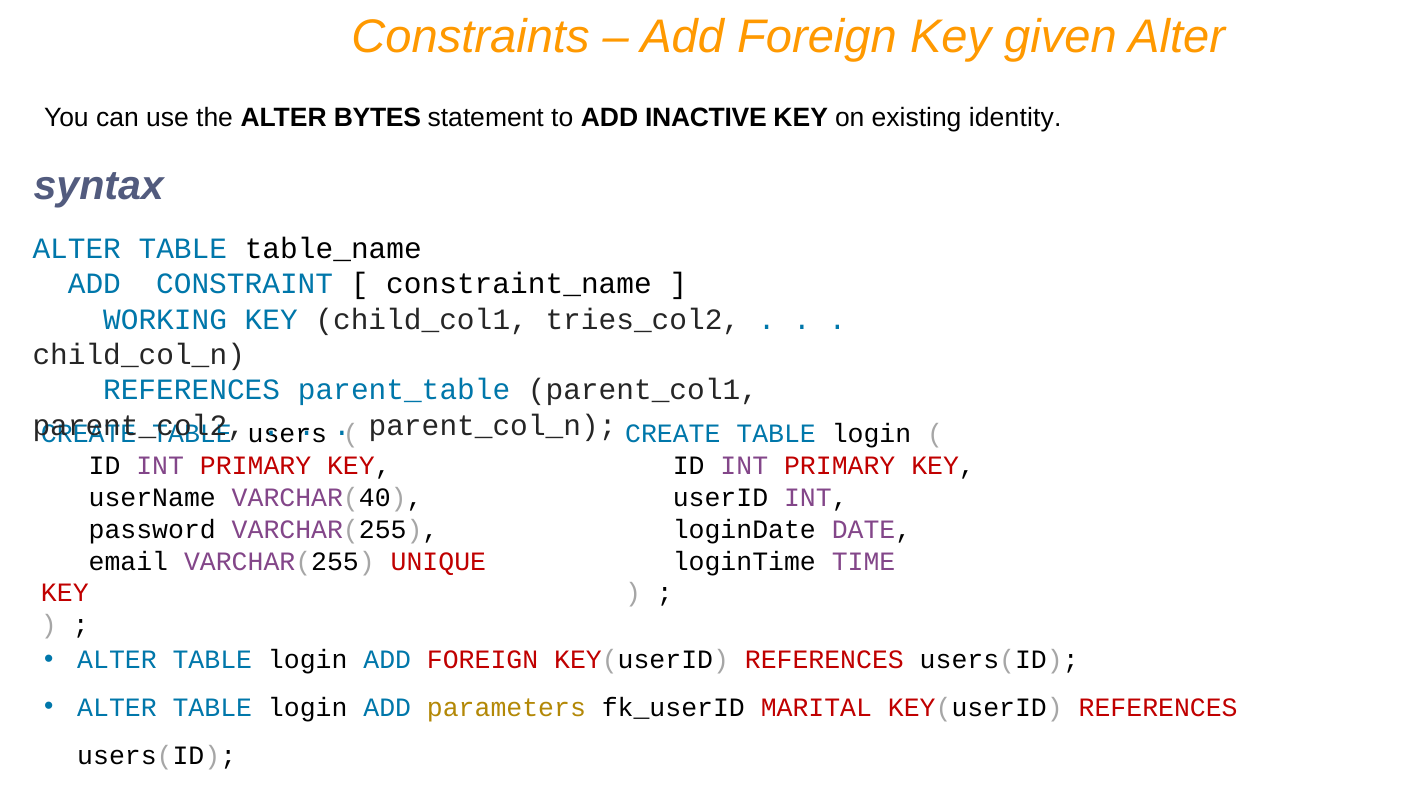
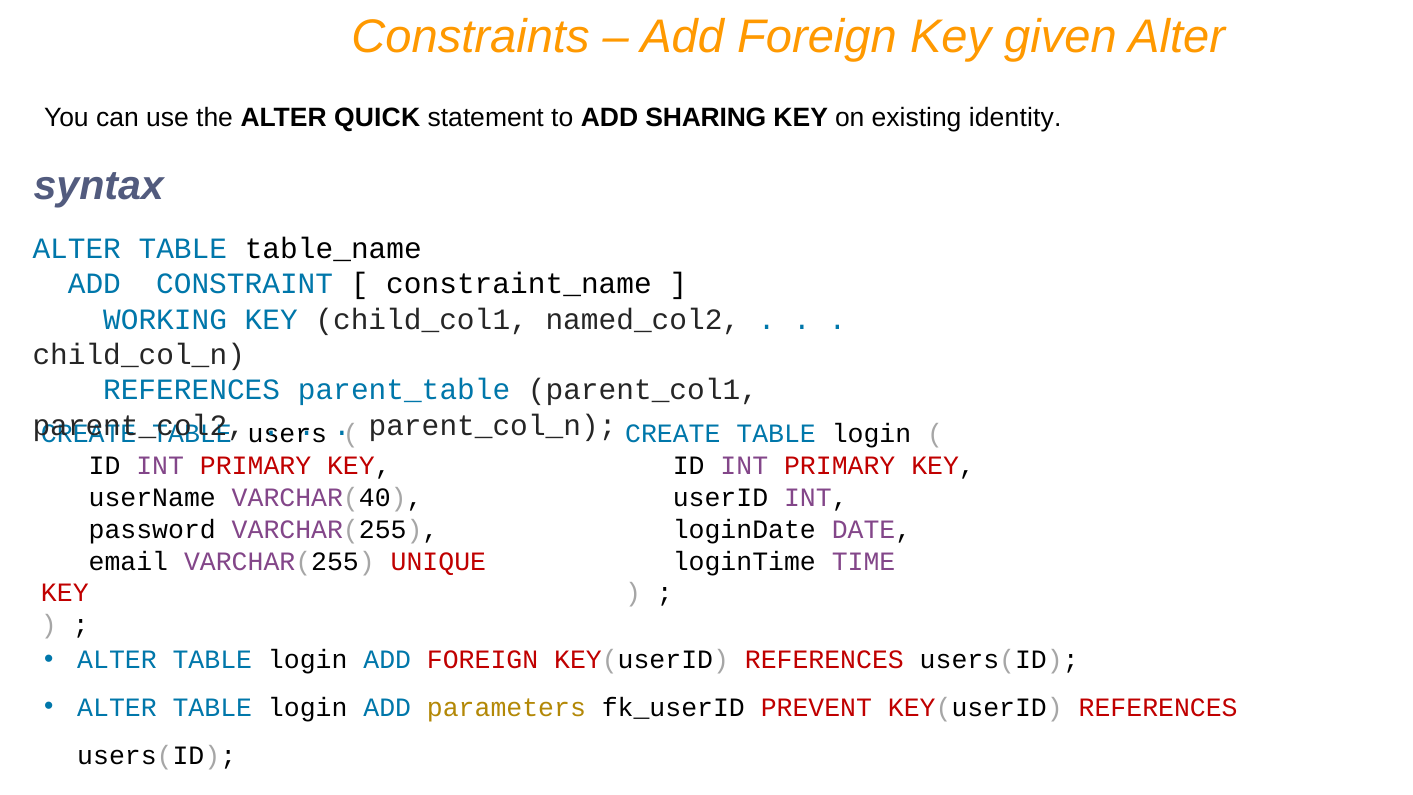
BYTES: BYTES -> QUICK (377, 118)
INACTIVE: INACTIVE -> SHARING (706, 118)
tries_col2: tries_col2 -> named_col2 (643, 319)
MARITAL: MARITAL -> PREVENT (816, 707)
